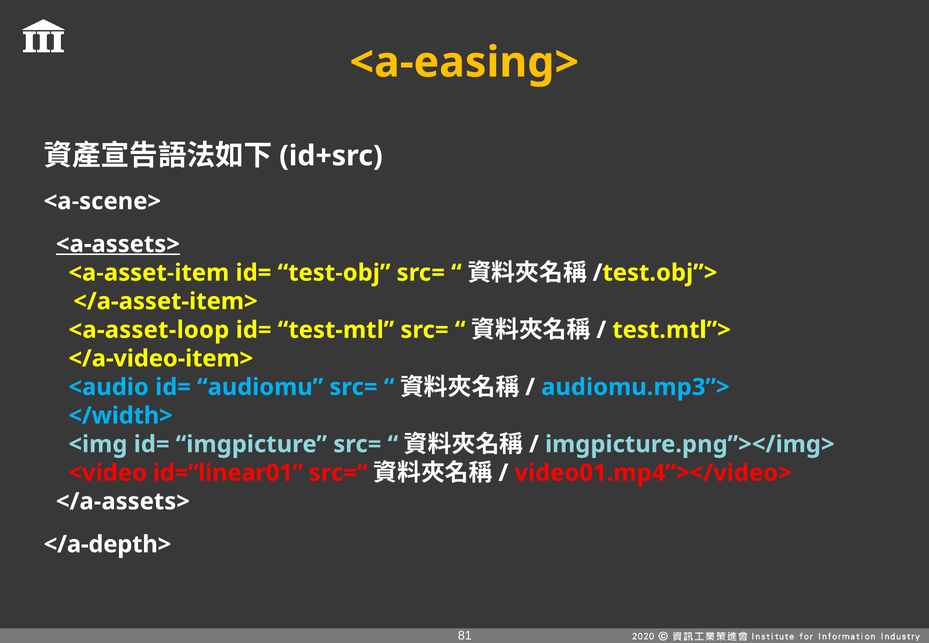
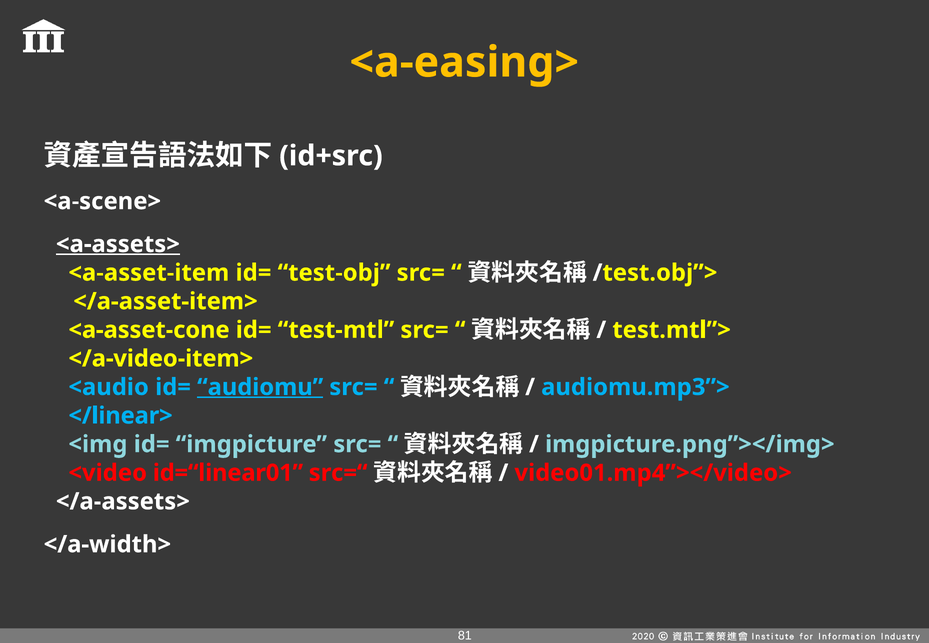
<a-asset-loop: <a-asset-loop -> <a-asset-cone (149, 330)
audiomu underline: none -> present (260, 387)
</width>: </width> -> </linear> (121, 416)
</a-depth>: </a-depth> -> </a-width> (107, 545)
